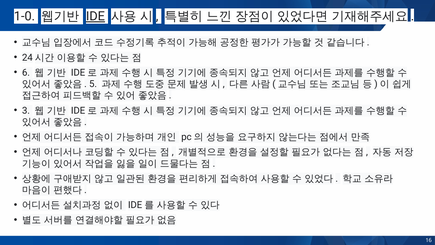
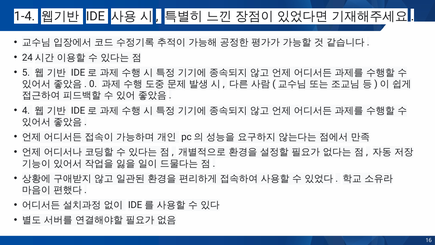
1-0: 1-0 -> 1-4 (24, 16)
IDE underline: present -> none (95, 16)
6: 6 -> 5 (26, 73)
5: 5 -> 0 (93, 84)
3: 3 -> 4 (26, 110)
